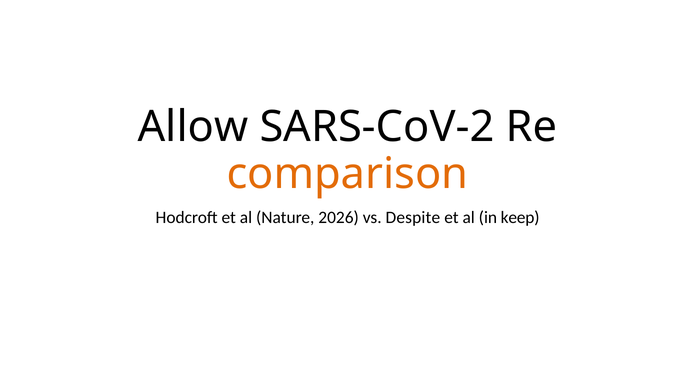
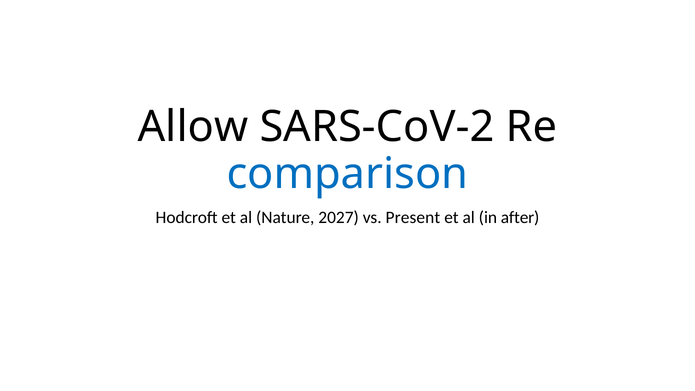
comparison colour: orange -> blue (347, 174)
2026: 2026 -> 2027 (339, 217)
Despite: Despite -> Present (413, 217)
keep: keep -> after (520, 217)
